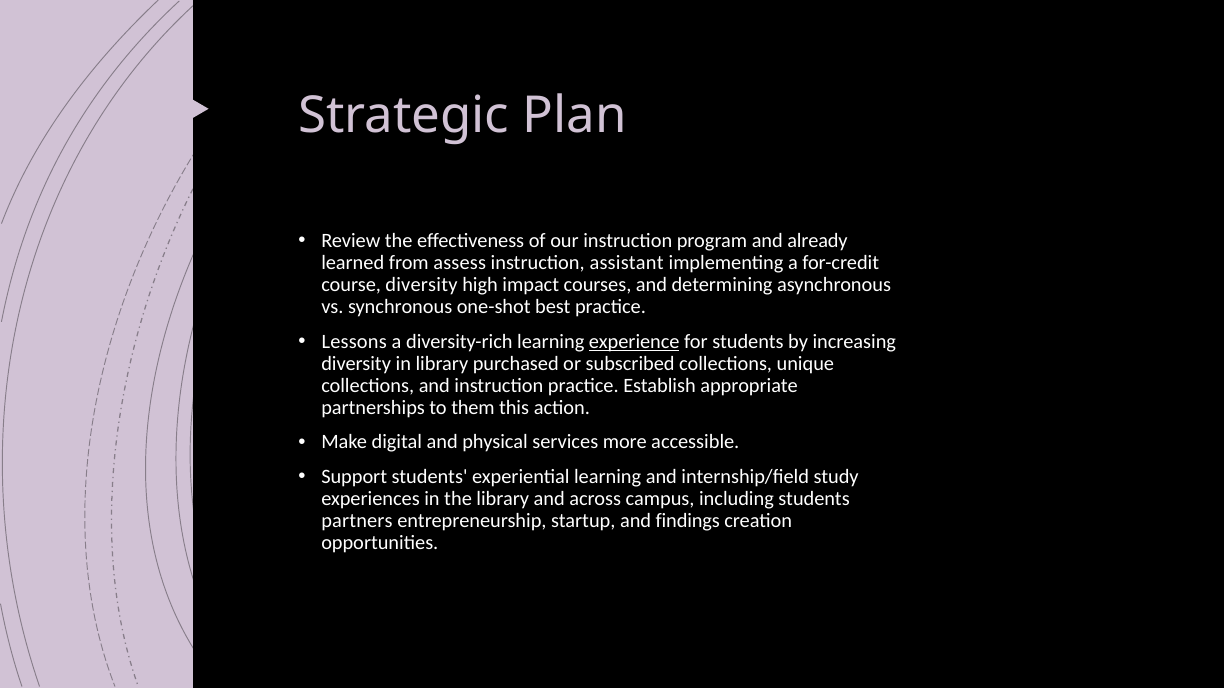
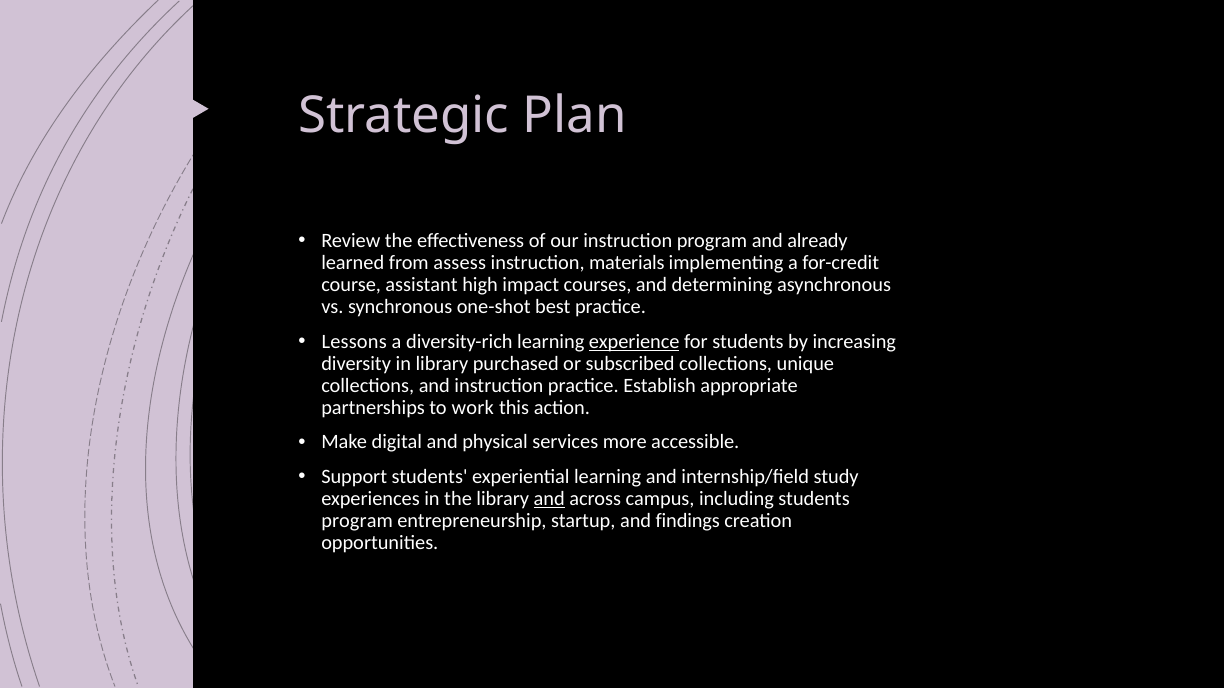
assistant: assistant -> materials (627, 263)
course diversity: diversity -> assistant (422, 285)
them: them -> work (473, 408)
and underline: none -> present (549, 499)
partners: partners -> program (357, 521)
